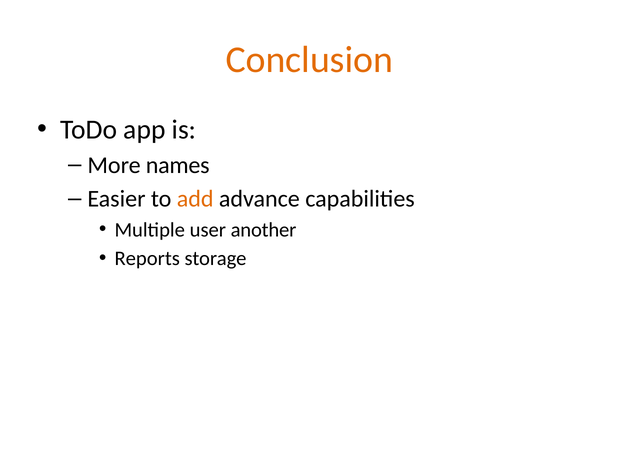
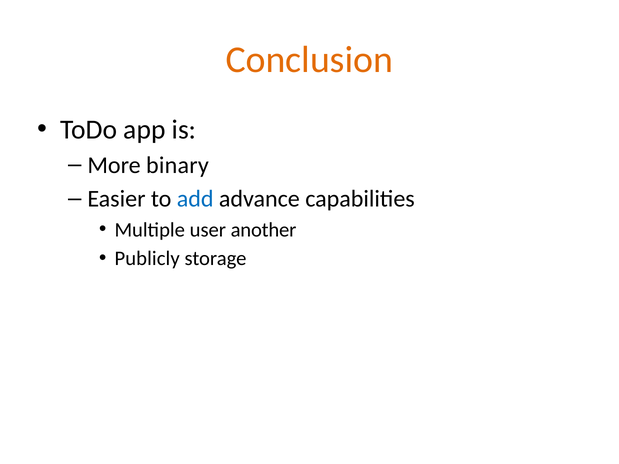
names: names -> binary (177, 165)
add colour: orange -> blue (195, 199)
Reports: Reports -> Publicly (147, 259)
